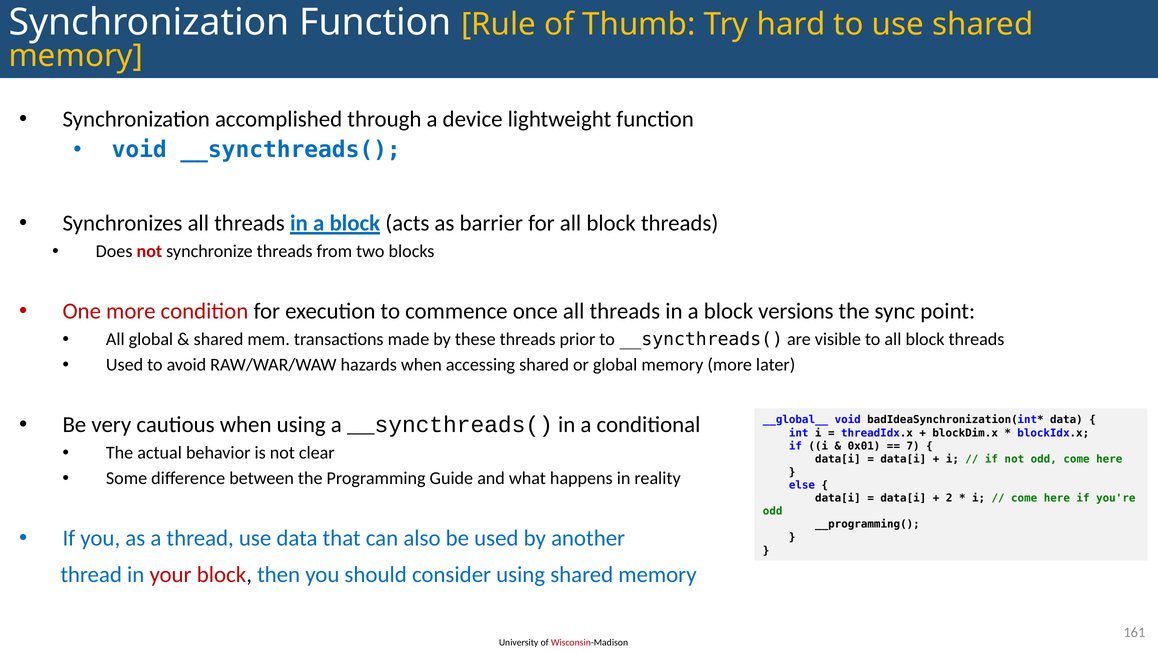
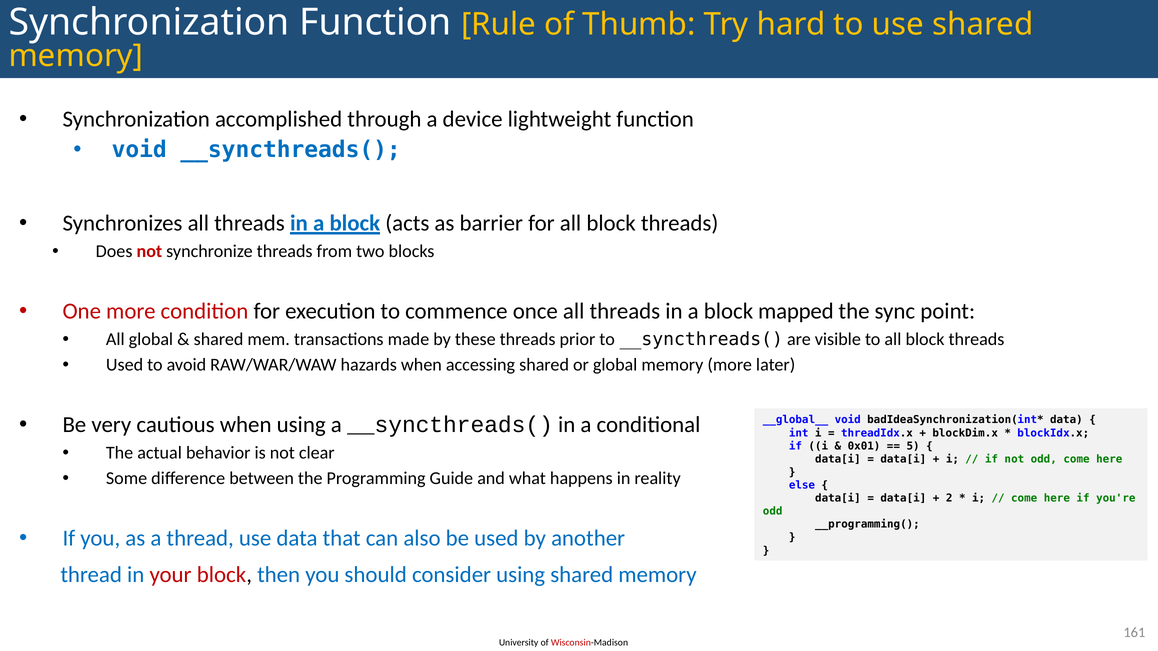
versions: versions -> mapped (796, 311)
7: 7 -> 5 (913, 446)
